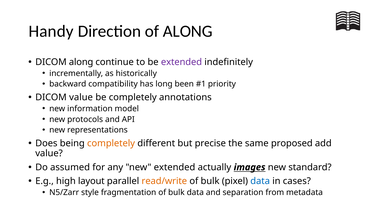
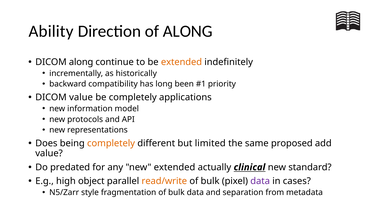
Handy: Handy -> Ability (51, 31)
extended colour: purple -> orange (181, 62)
annotations: annotations -> applications (185, 97)
precise: precise -> limited (210, 144)
assumed: assumed -> predated (70, 167)
images: images -> clinical (250, 167)
layout: layout -> object (91, 181)
data colour: blue -> purple (260, 181)
